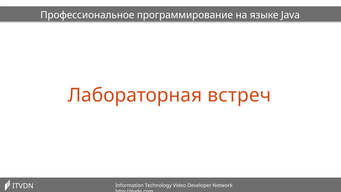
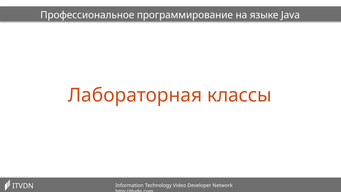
встреч: встреч -> классы (239, 95)
